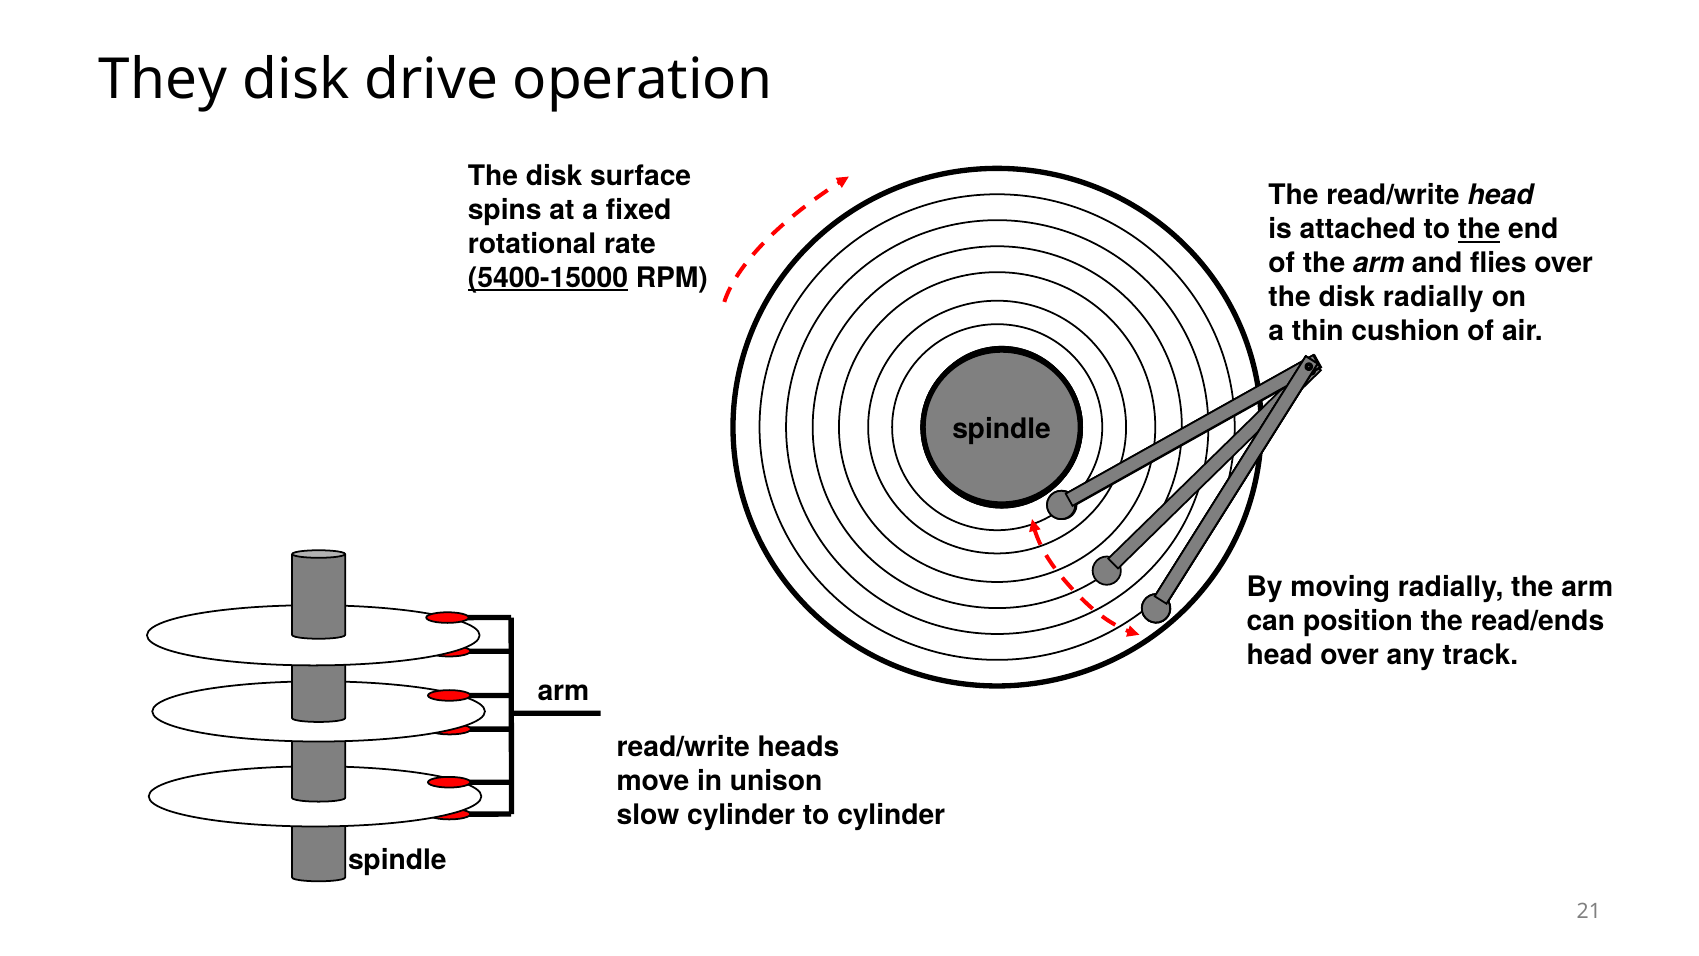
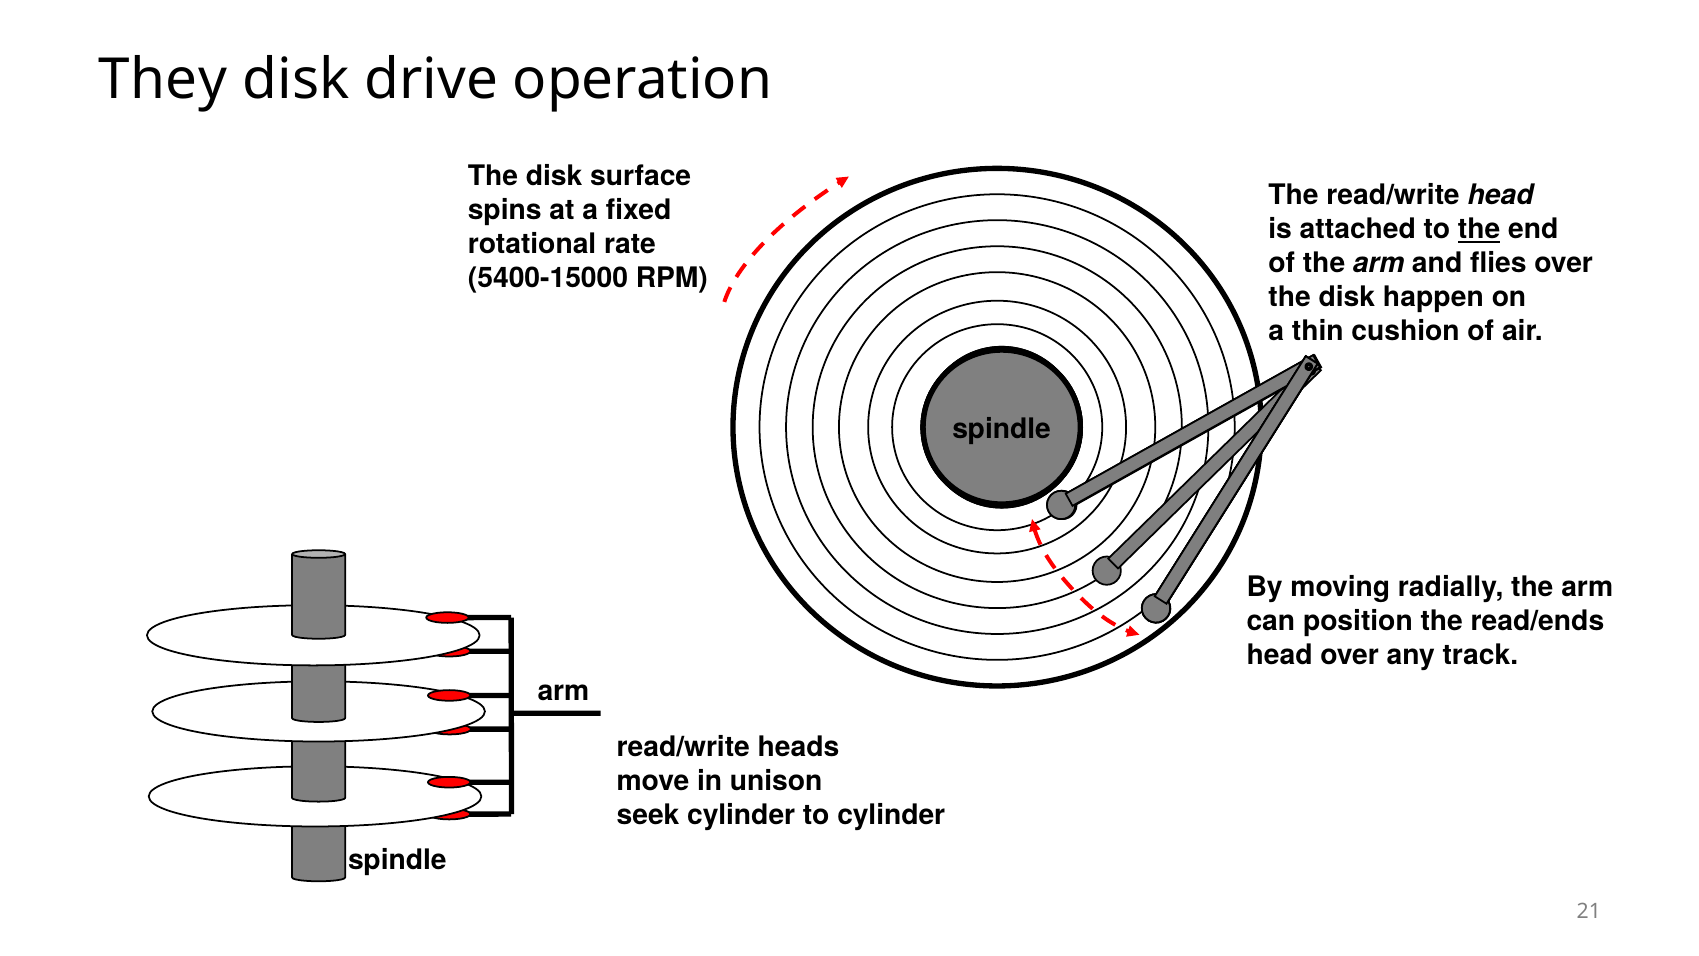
5400-15000 underline: present -> none (548, 278)
disk radially: radially -> happen (1433, 297)
slow: slow -> seek (648, 815)
